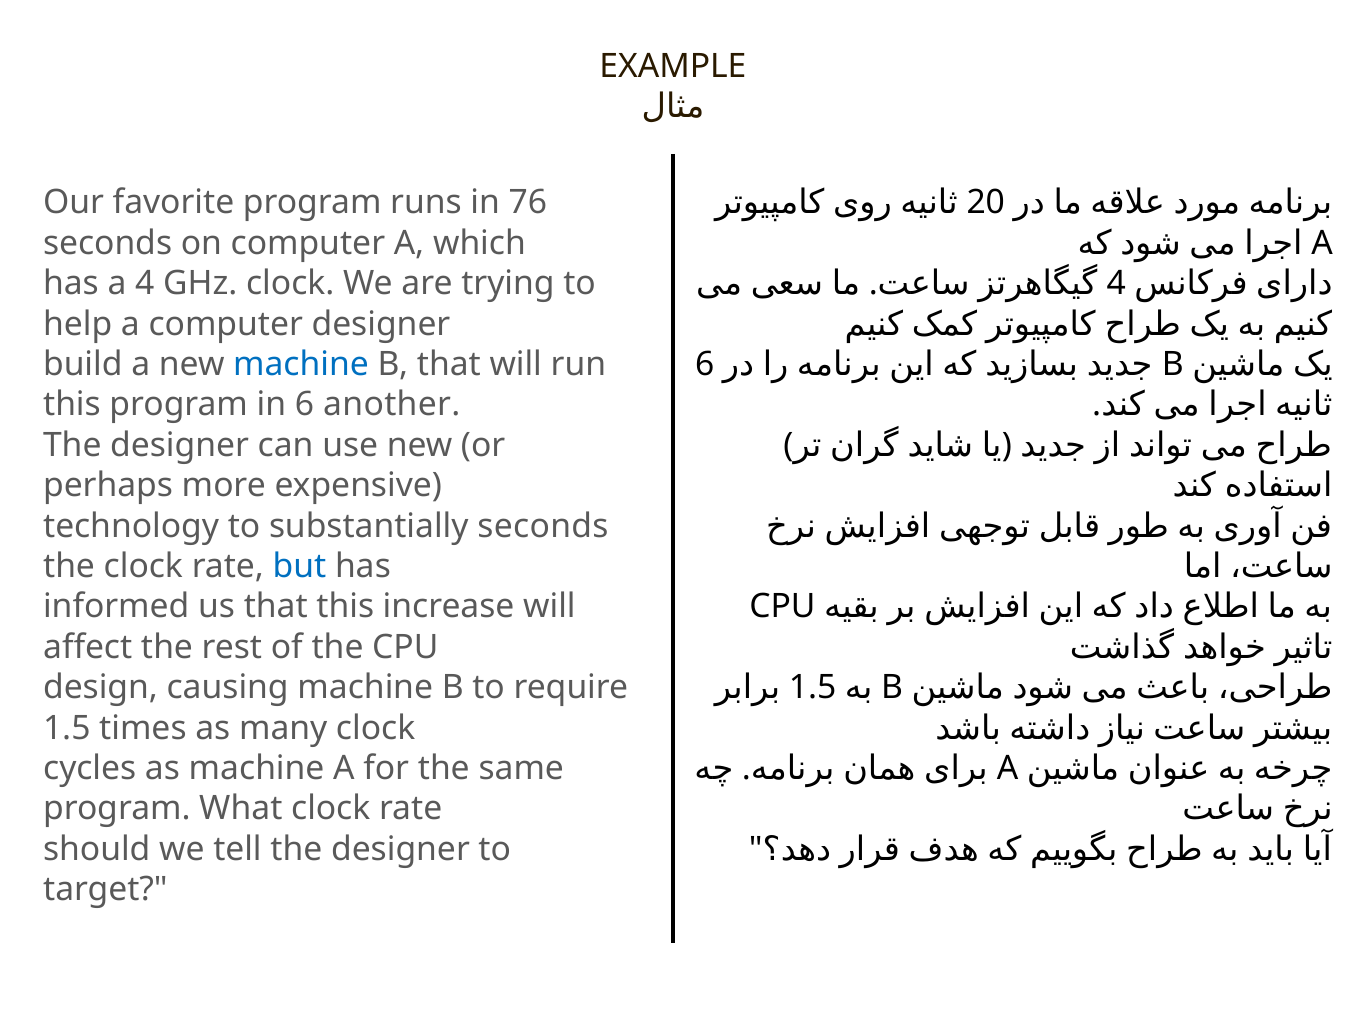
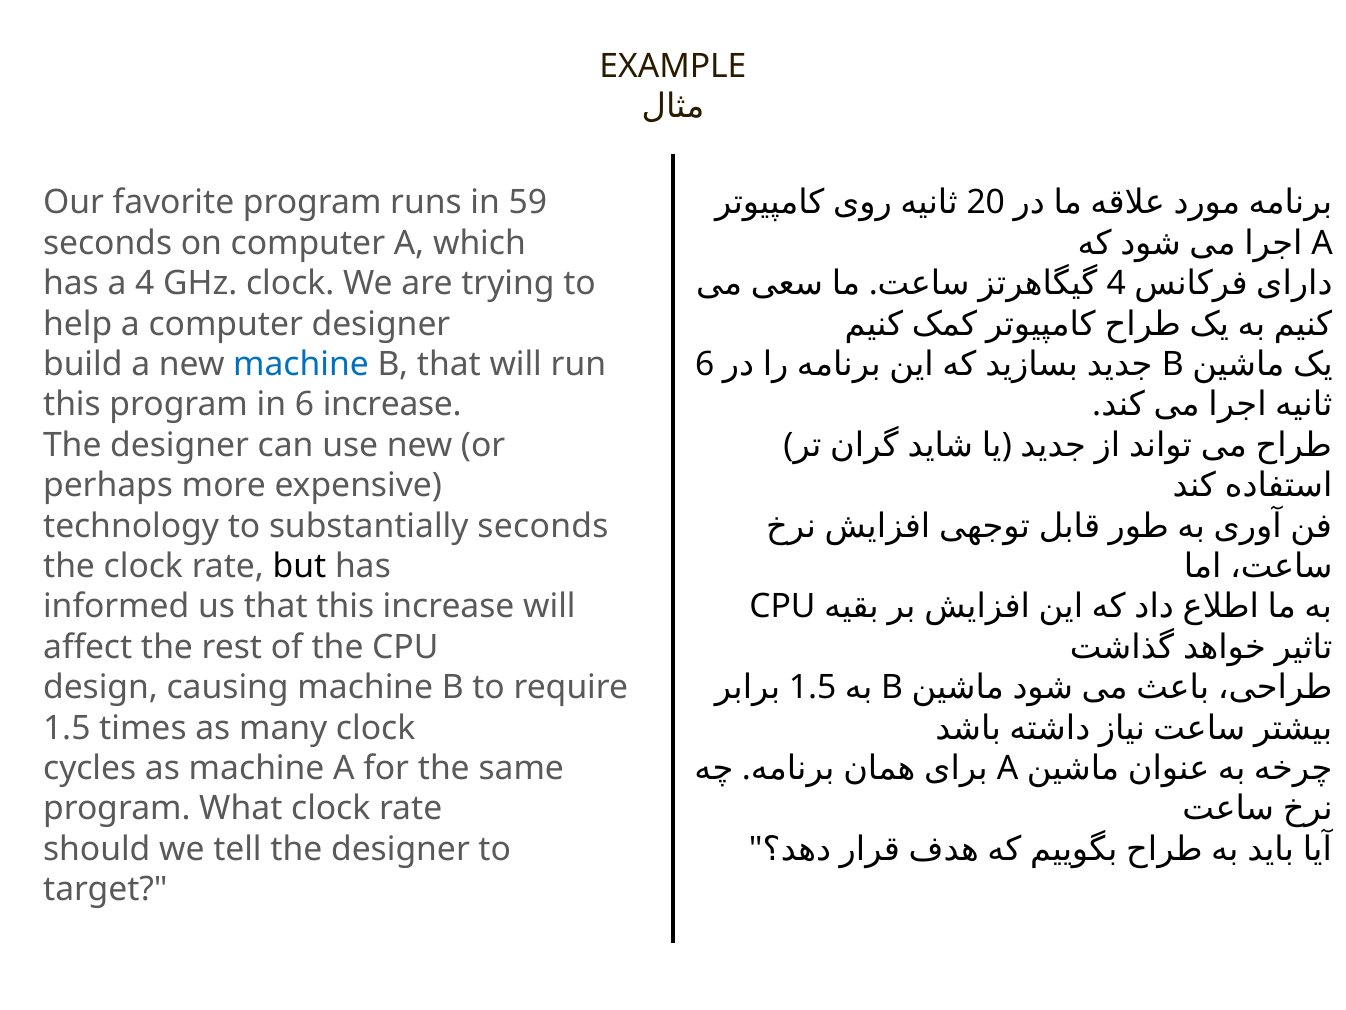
76: 76 -> 59 (528, 203)
6 another: another -> increase (392, 405)
but colour: blue -> black (300, 566)
